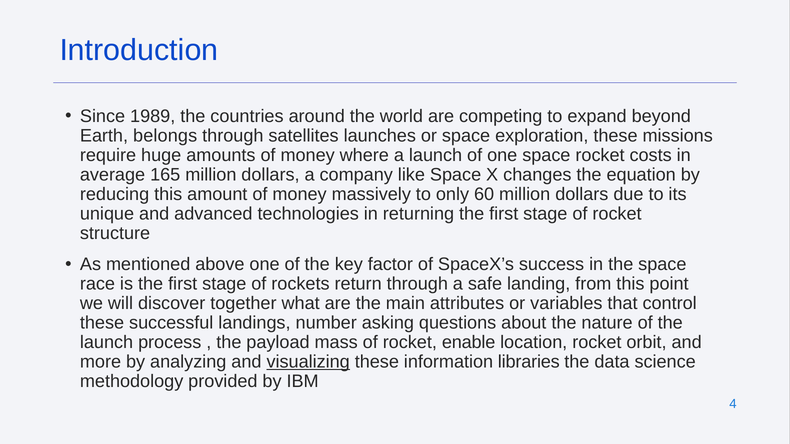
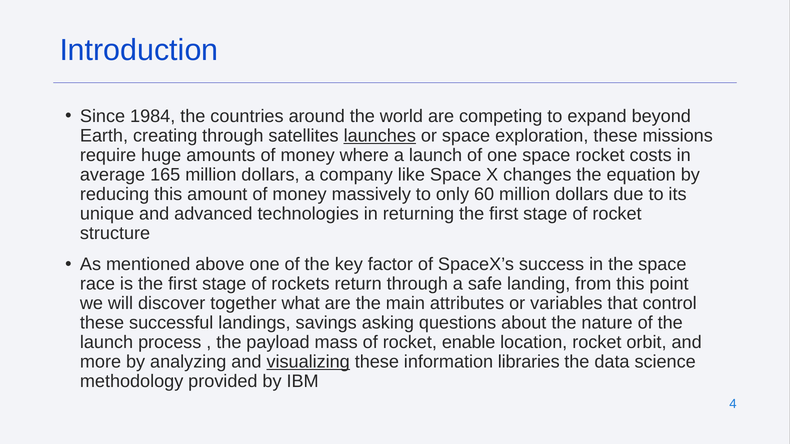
1989: 1989 -> 1984 (153, 116)
belongs: belongs -> creating (165, 136)
launches underline: none -> present (380, 136)
number: number -> savings (326, 323)
